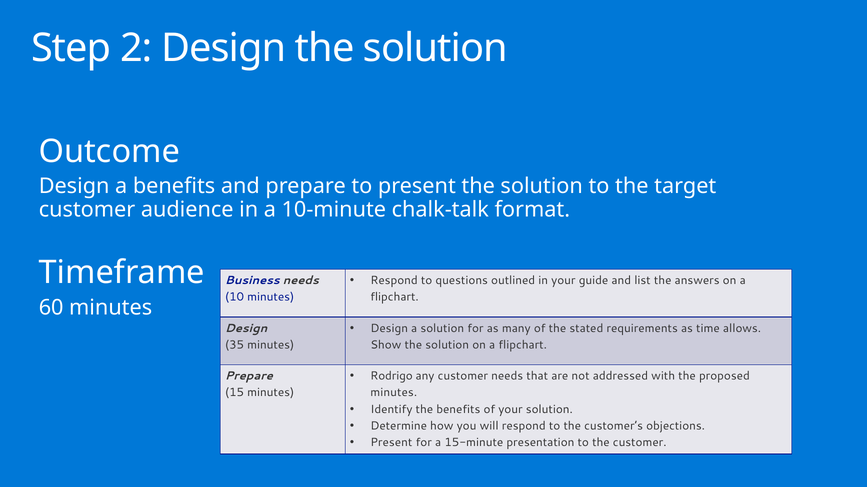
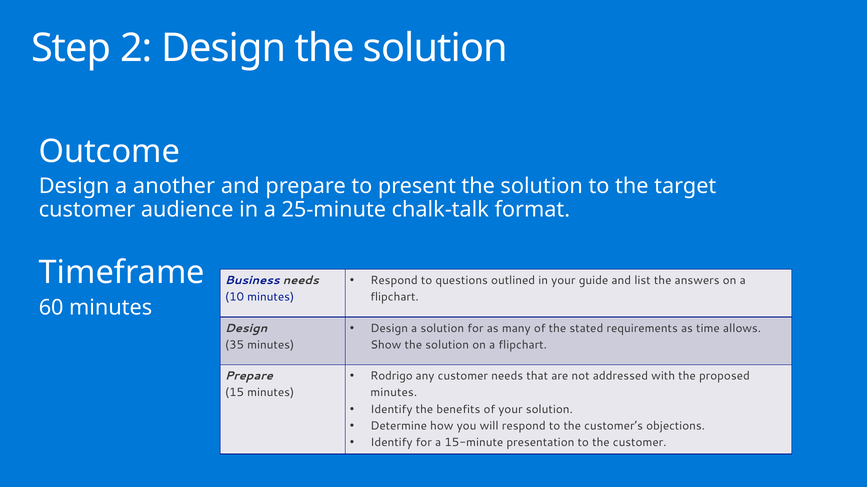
a benefits: benefits -> another (174, 186)
10-minute: 10-minute -> 25-minute (334, 210)
Present: Present -> Identify (391, 443)
